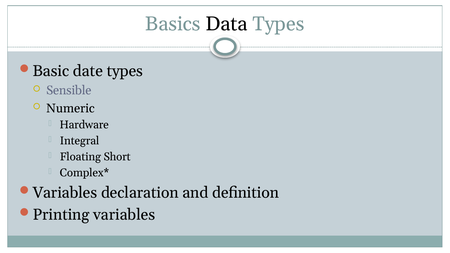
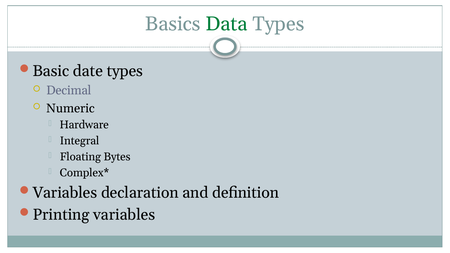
Data colour: black -> green (226, 24)
Sensible: Sensible -> Decimal (69, 91)
Short: Short -> Bytes (117, 157)
